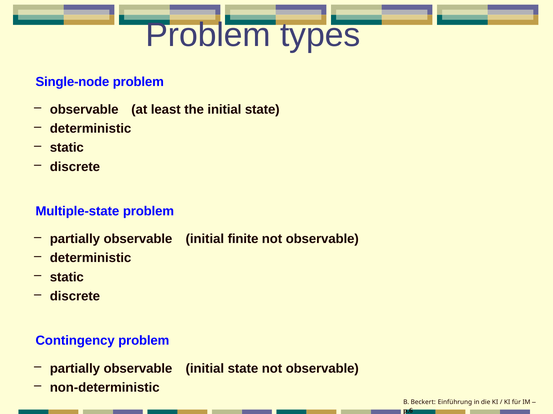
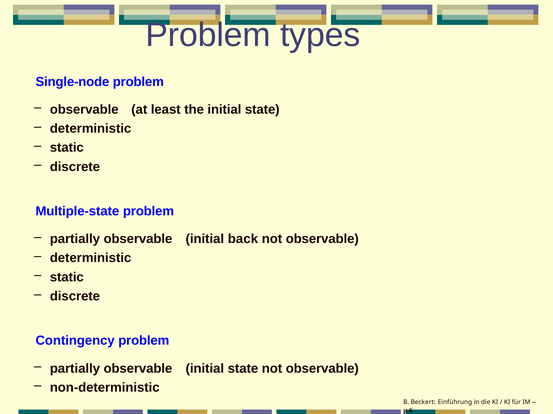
finite: finite -> back (243, 239)
